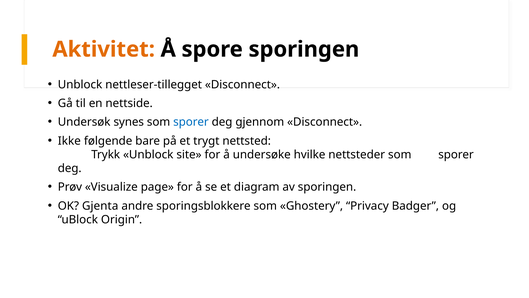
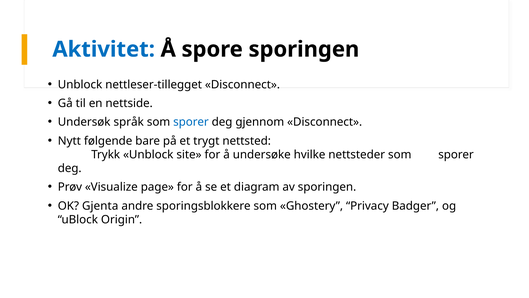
Aktivitet colour: orange -> blue (104, 49)
synes: synes -> språk (129, 122)
Ikke: Ikke -> Nytt (69, 141)
